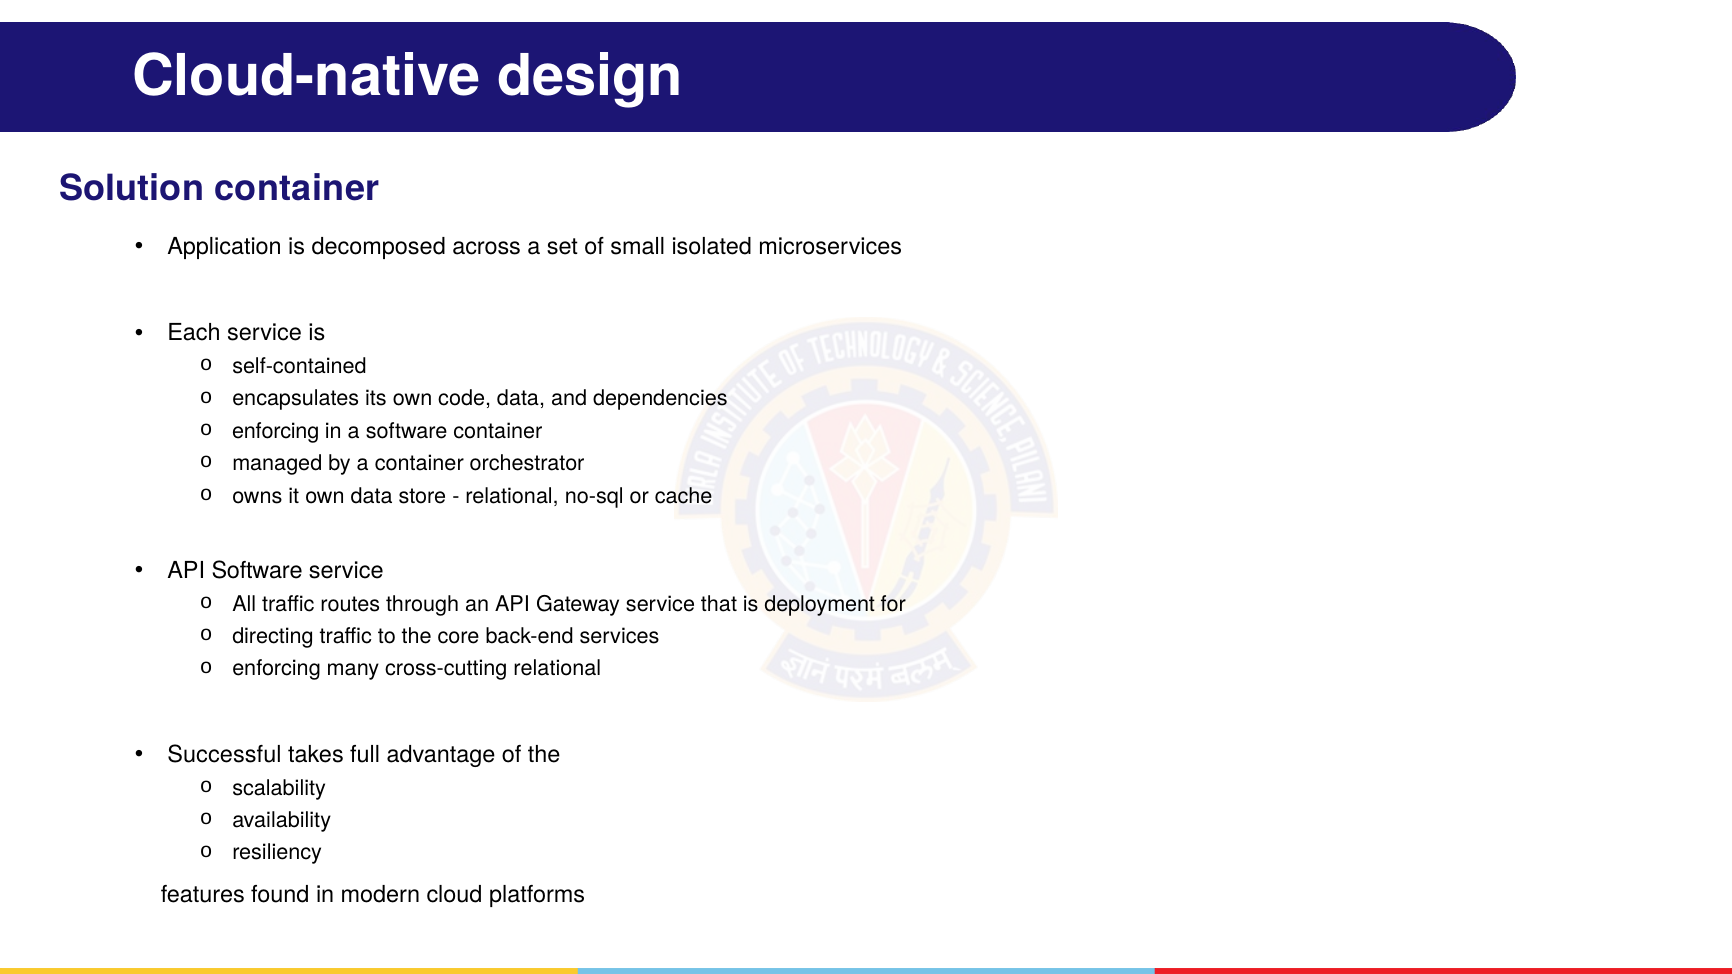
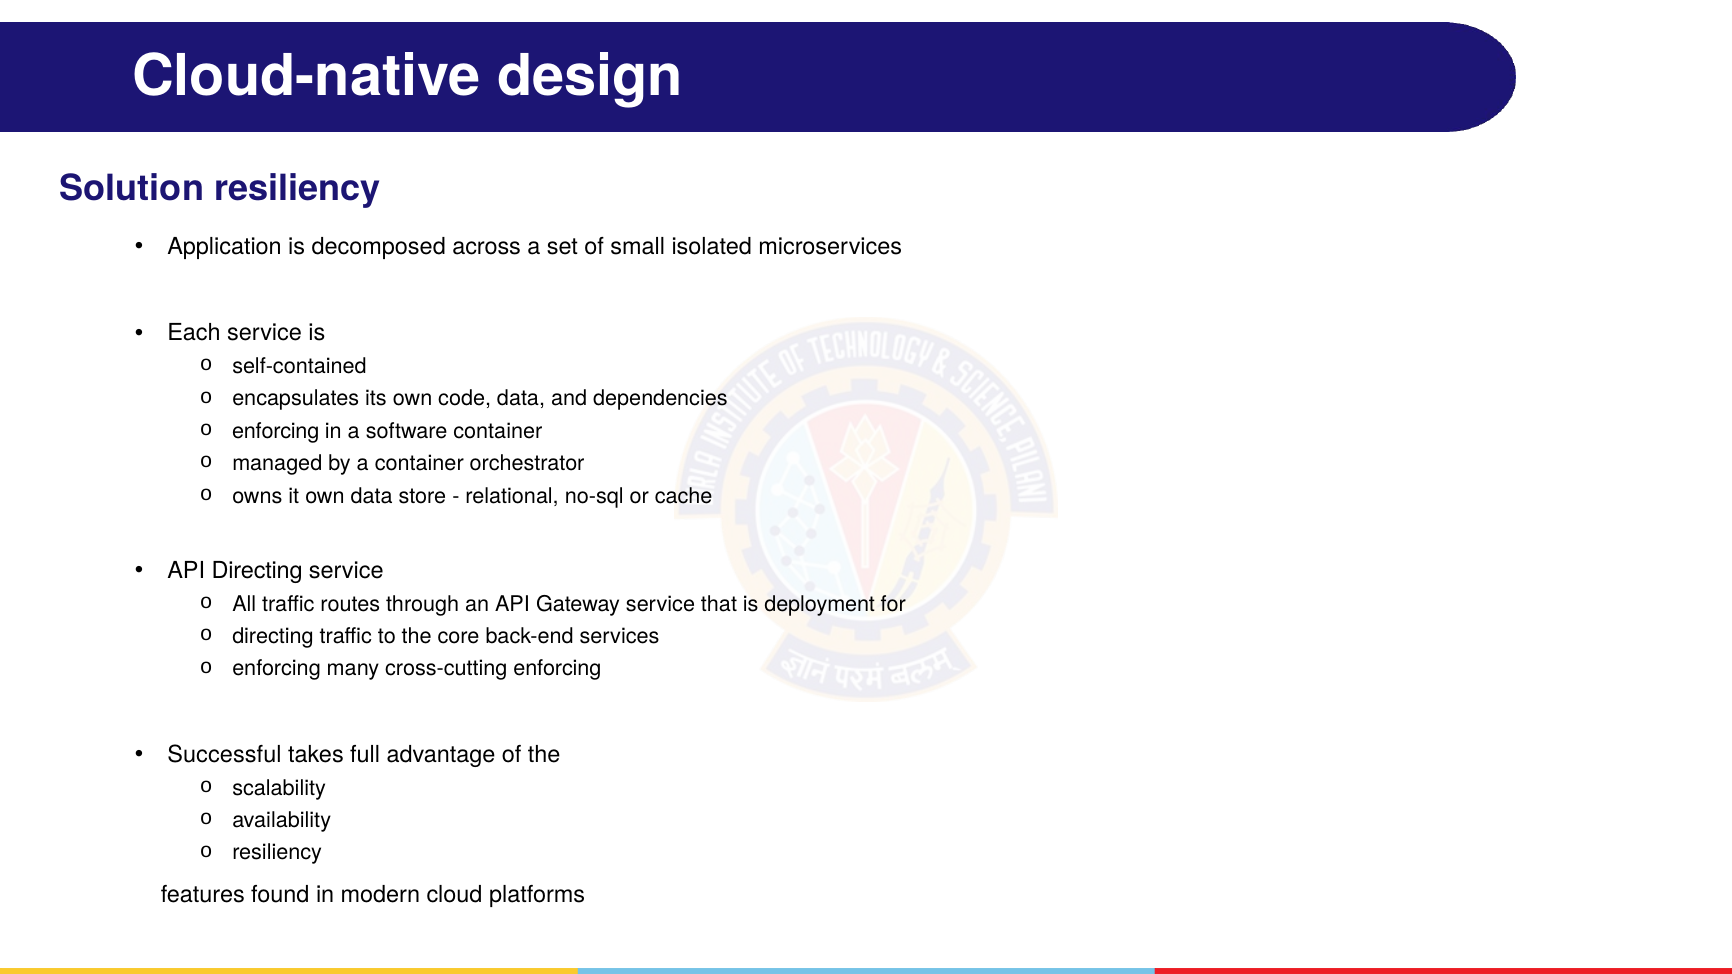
Solution container: container -> resiliency (297, 188)
API Software: Software -> Directing (257, 571)
cross-cutting relational: relational -> enforcing (557, 669)
